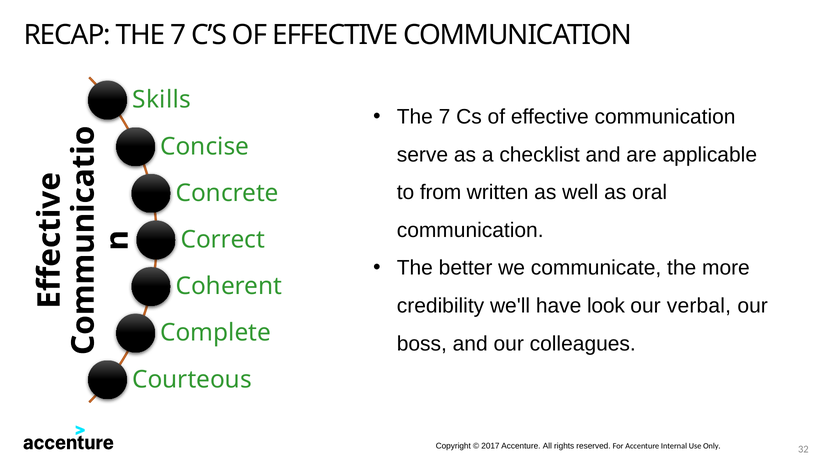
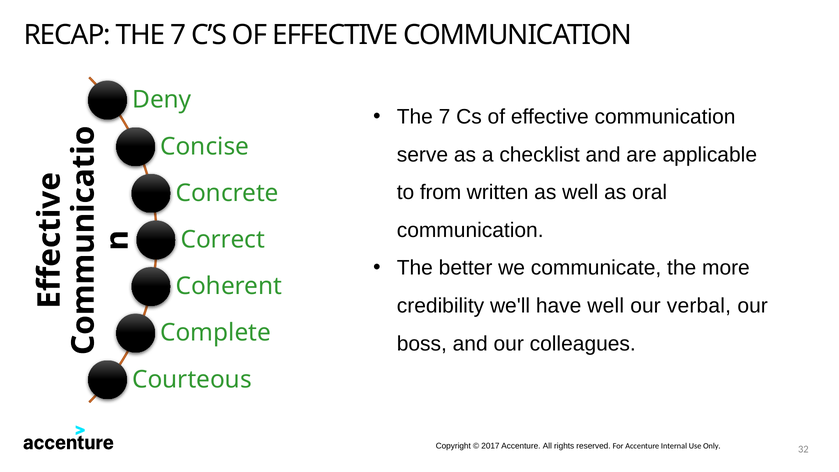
Skills: Skills -> Deny (162, 100)
have look: look -> well (606, 306)
